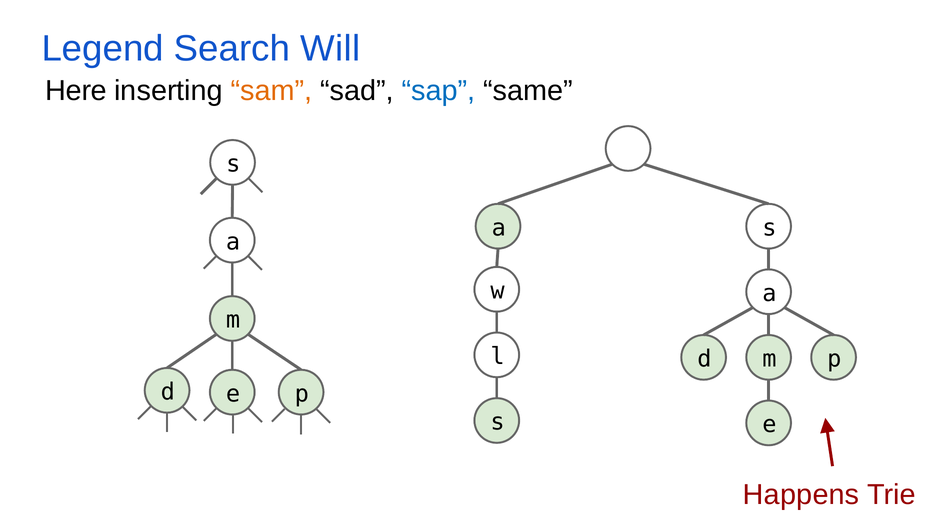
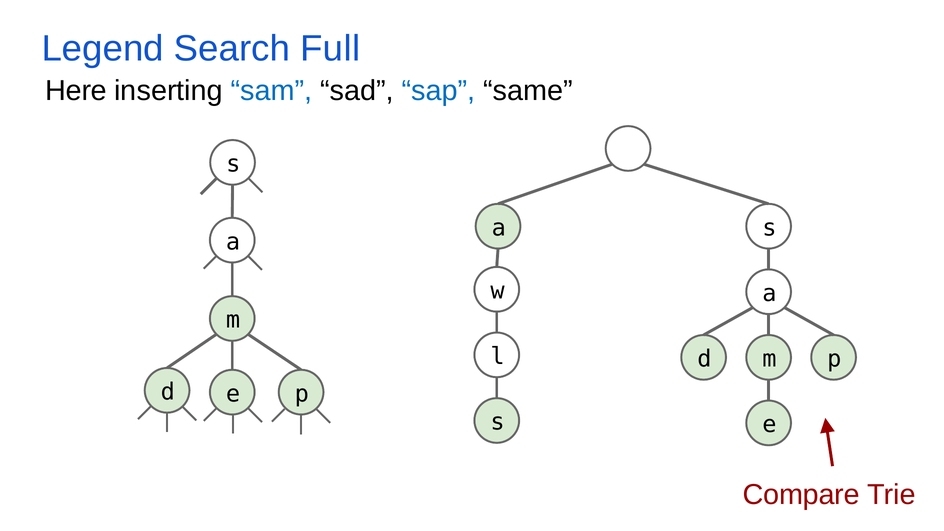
Will: Will -> Full (330, 49)
sam colour: orange -> blue (272, 91)
Happens: Happens -> Compare (801, 495)
